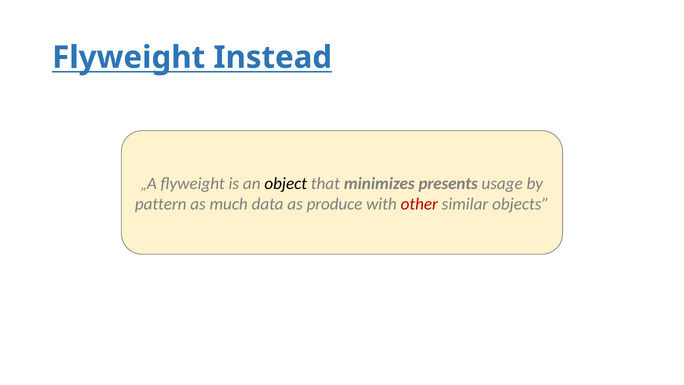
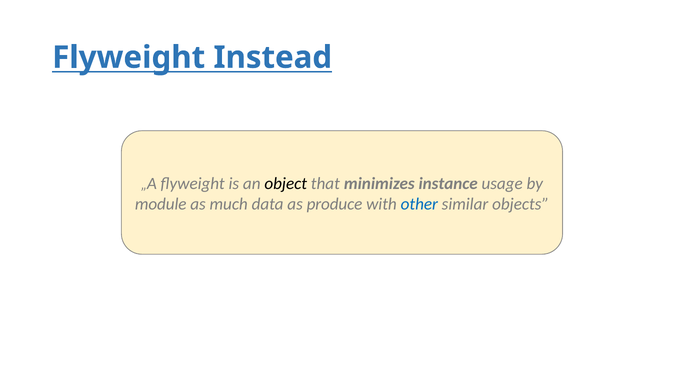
presents: presents -> instance (448, 183)
pattern: pattern -> module (161, 204)
other colour: red -> blue (419, 204)
